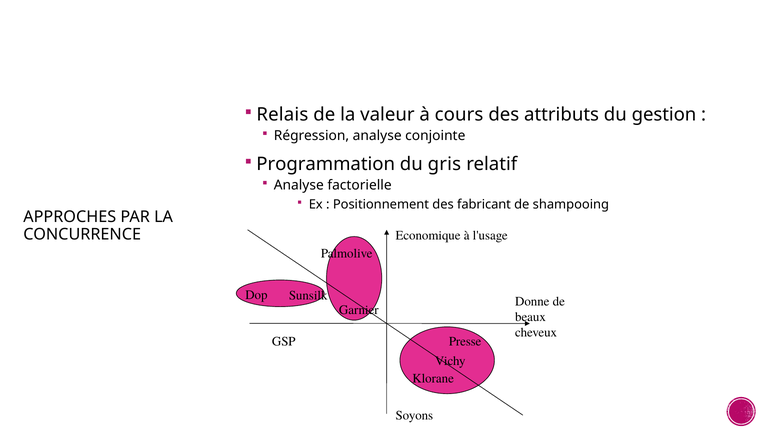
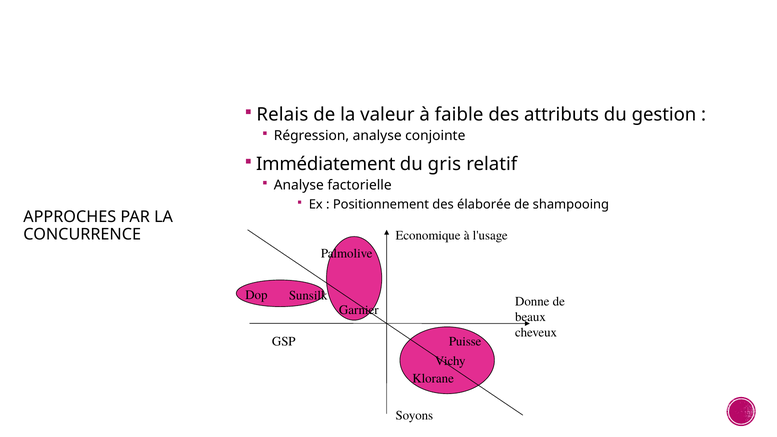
cours: cours -> faible (459, 115)
Programmation: Programmation -> Immédiatement (326, 164)
fabricant: fabricant -> élaborée (484, 204)
Presse: Presse -> Puisse (465, 342)
